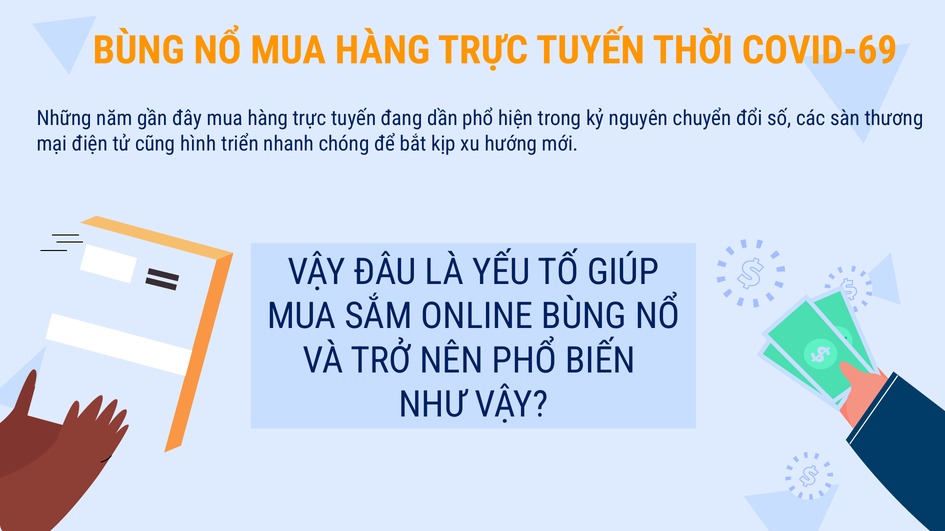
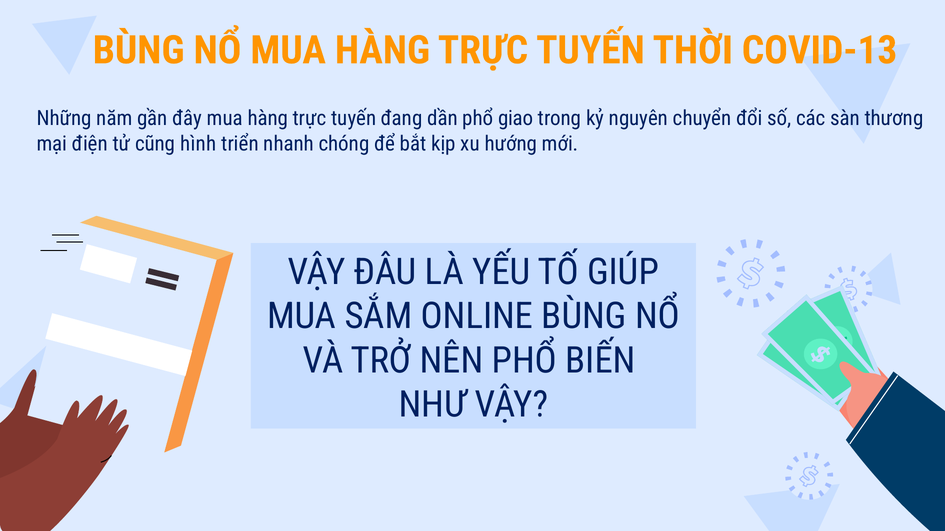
COVID-69: COVID-69 -> COVID-13 (820, 50)
hiện: hiện -> giao (516, 119)
